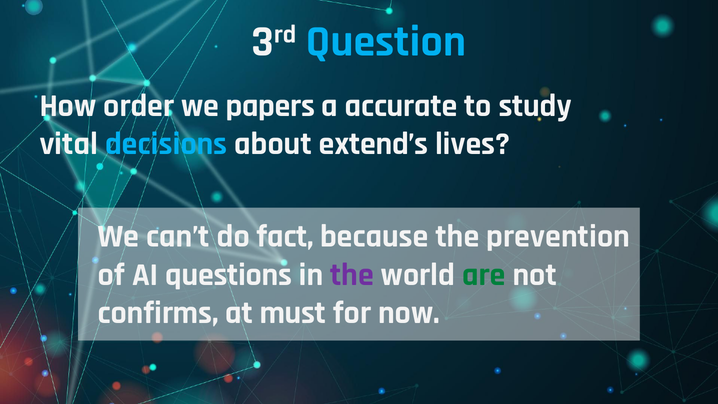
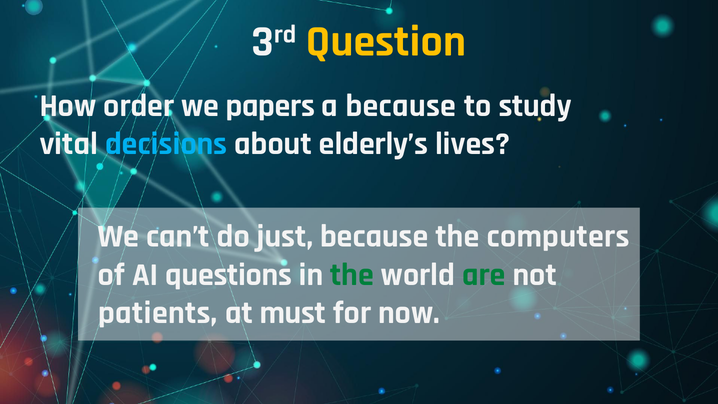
Question colour: light blue -> yellow (386, 41)
a accurate: accurate -> because (401, 106)
extend’s: extend’s -> elderly’s (374, 144)
fact: fact -> just (285, 236)
prevention: prevention -> computers (558, 236)
the colour: purple -> green (352, 274)
confirms: confirms -> patients (158, 313)
